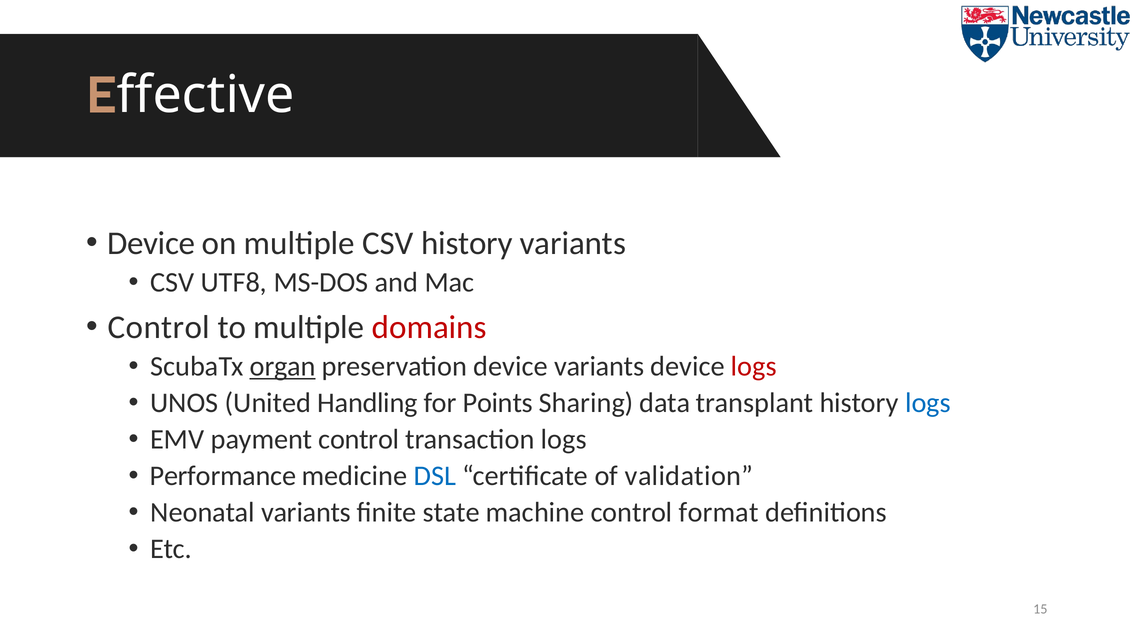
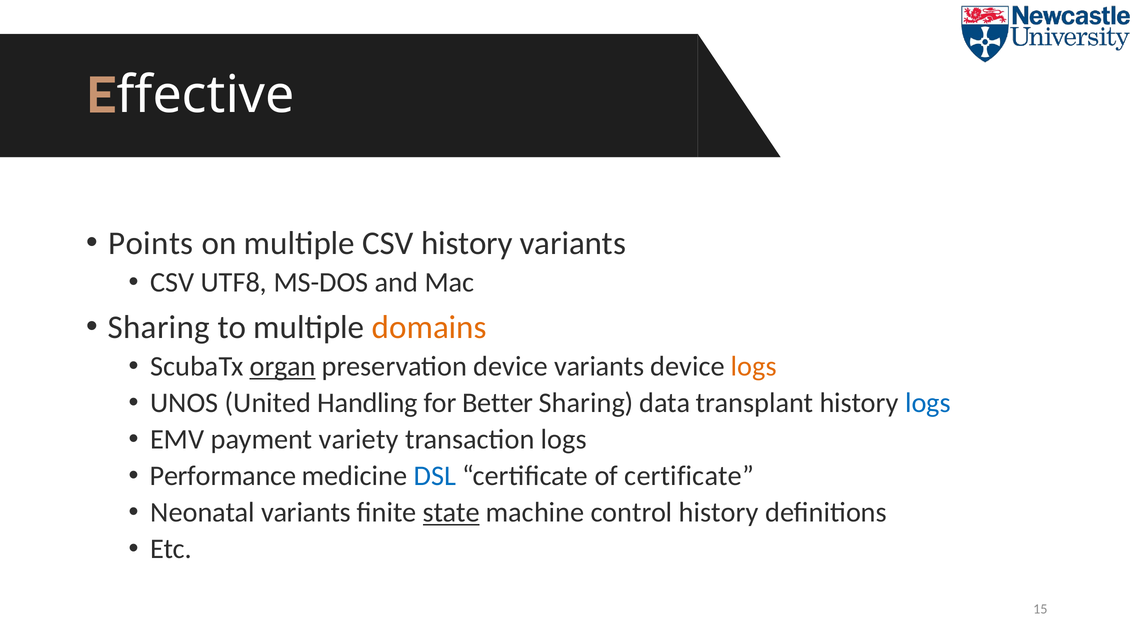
Device: Device -> Points (151, 243)
Control: Control -> Sharing (159, 327)
domains colour: red -> orange (429, 327)
logs colour: red -> orange (754, 366)
Points: Points -> Better (498, 403)
payment control: control -> variety (359, 439)
of validation: validation -> certificate (689, 476)
state underline: none -> present (451, 512)
control format: format -> history (719, 512)
